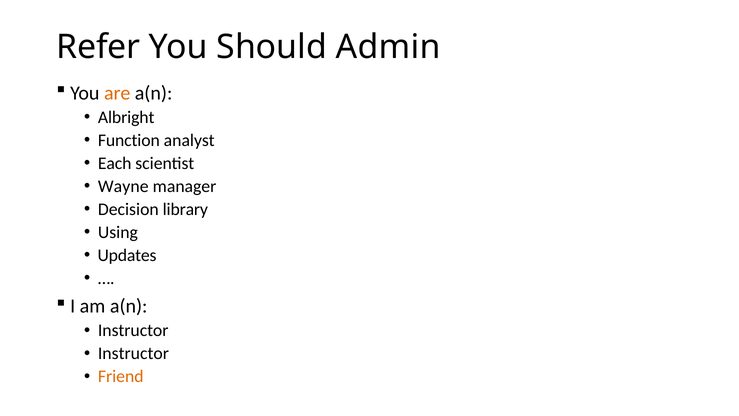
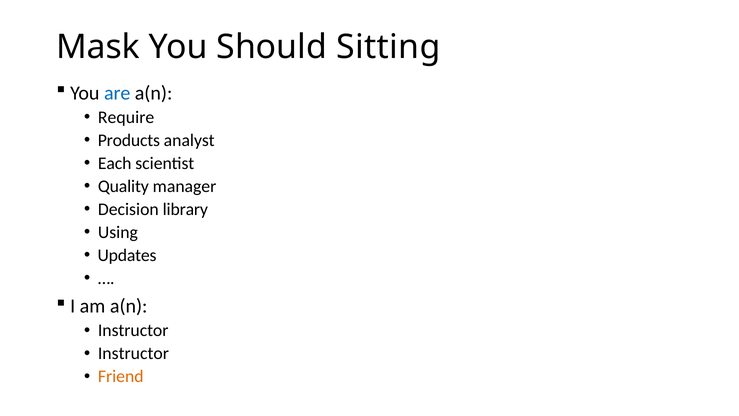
Refer: Refer -> Mask (98, 47)
Admin: Admin -> Sitting (388, 47)
are colour: orange -> blue (117, 93)
Albright: Albright -> Require (126, 117)
Function: Function -> Products (129, 140)
Wayne: Wayne -> Quality (123, 186)
